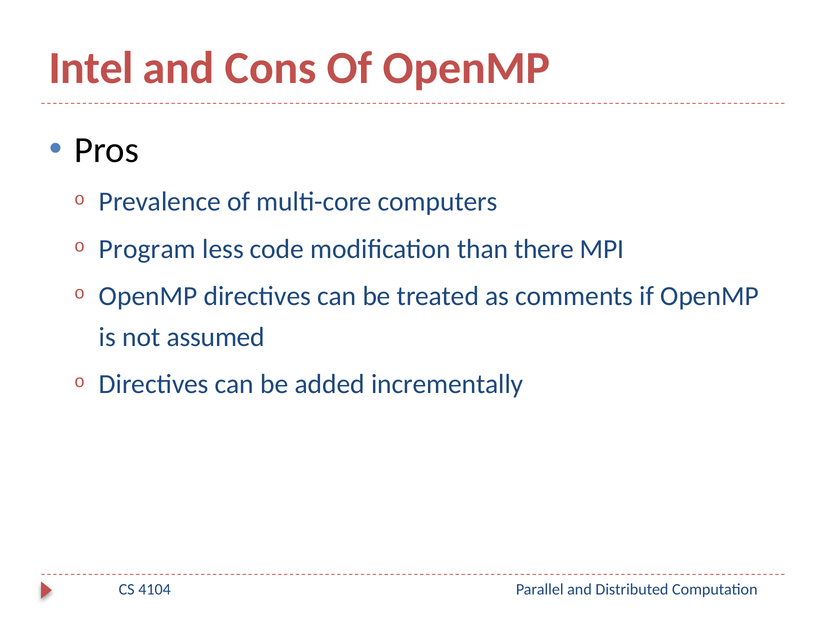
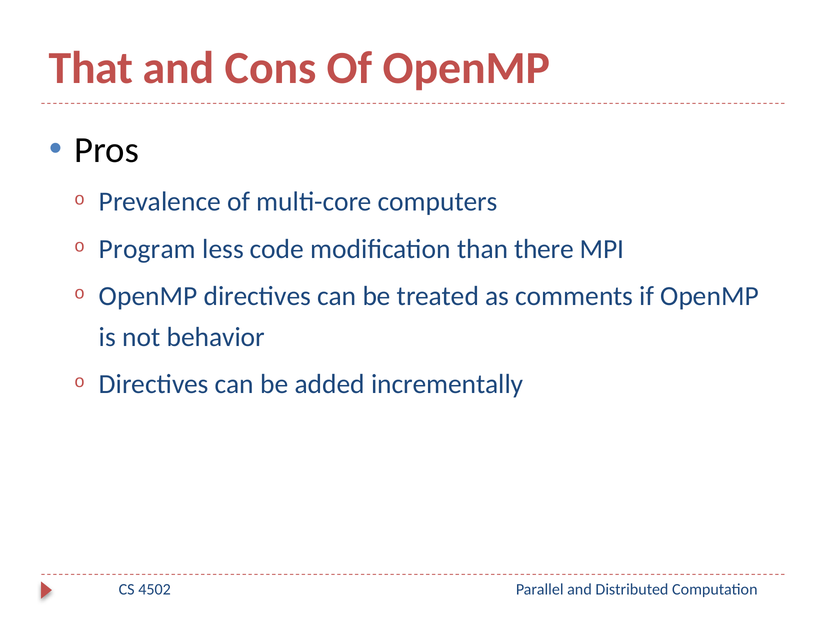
Intel: Intel -> That (91, 68)
assumed: assumed -> behavior (216, 337)
4104: 4104 -> 4502 (155, 589)
